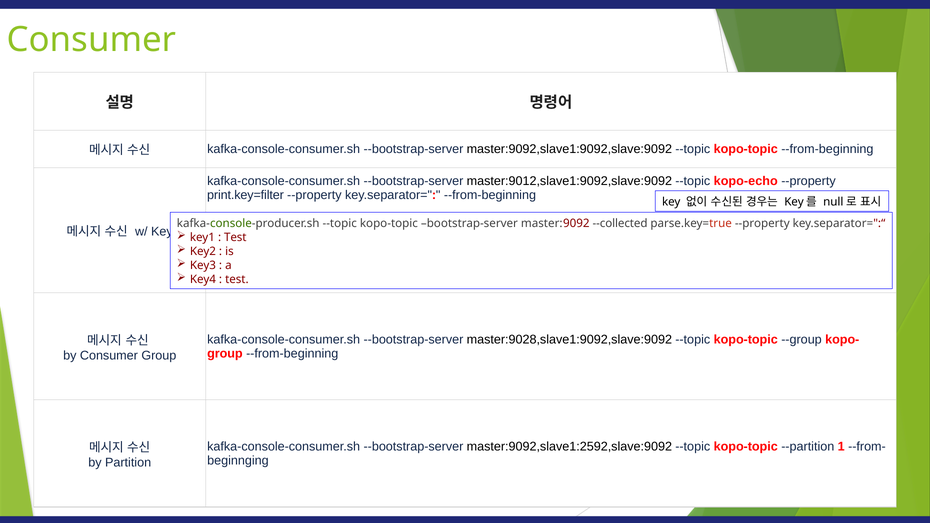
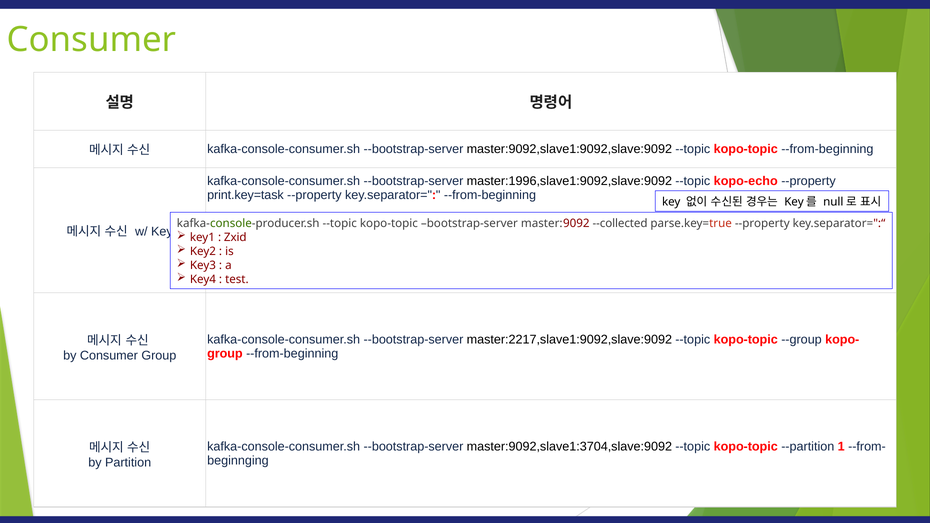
master:9012,slave1:9092,slave:9092: master:9012,slave1:9092,slave:9092 -> master:1996,slave1:9092,slave:9092 (569, 181)
print.key=filter: print.key=filter -> print.key=task (245, 195)
Test: Test -> Zxid (235, 237)
master:9028,slave1:9092,slave:9092: master:9028,slave1:9092,slave:9092 -> master:2217,slave1:9092,slave:9092 (569, 339)
master:9092,slave1:2592,slave:9092: master:9092,slave1:2592,slave:9092 -> master:9092,slave1:3704,slave:9092 (569, 447)
